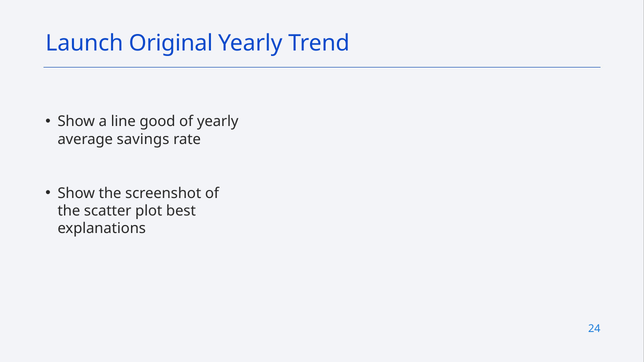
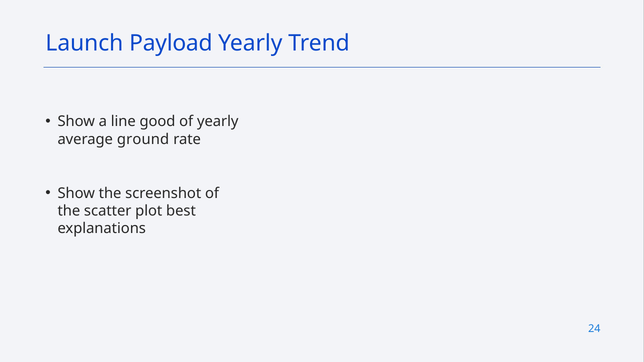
Original: Original -> Payload (171, 43)
savings: savings -> ground (143, 139)
